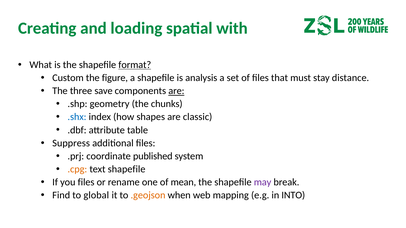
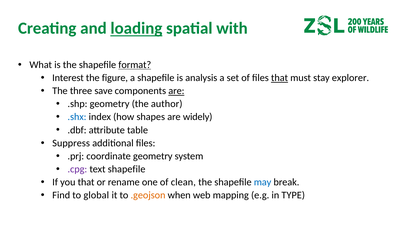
loading underline: none -> present (136, 28)
Custom: Custom -> Interest (68, 78)
that underline: none -> present (280, 78)
distance: distance -> explorer (351, 78)
chunks: chunks -> author (167, 104)
classic: classic -> widely (198, 117)
coordinate published: published -> geometry (153, 156)
.cpg colour: orange -> purple (77, 169)
you files: files -> that (86, 183)
mean: mean -> clean (183, 183)
may colour: purple -> blue (263, 183)
INTO: INTO -> TYPE (293, 196)
